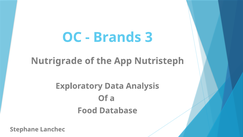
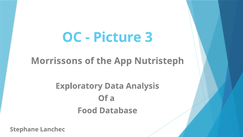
Brands: Brands -> Picture (117, 37)
Nutrigrade: Nutrigrade -> Morrissons (57, 61)
